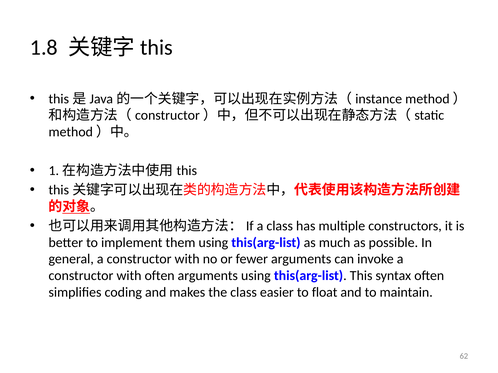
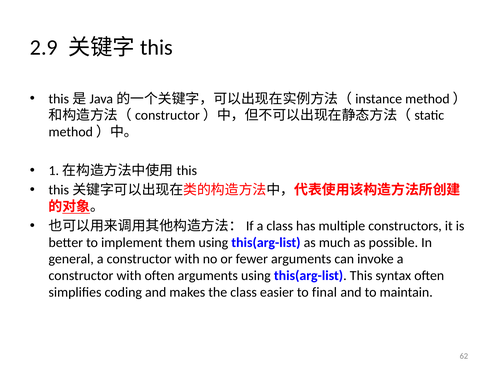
1.8: 1.8 -> 2.9 (44, 48)
float: float -> final (324, 293)
